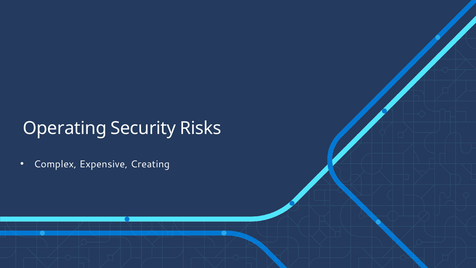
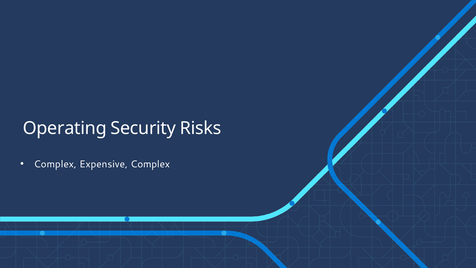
Expensive Creating: Creating -> Complex (150, 164)
